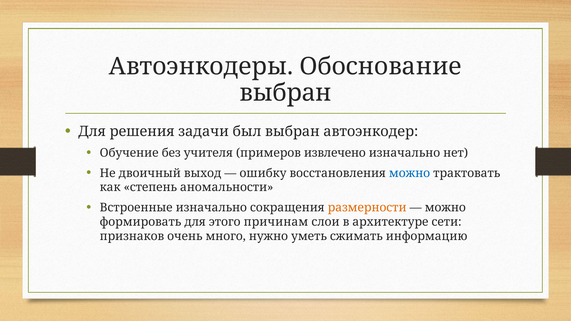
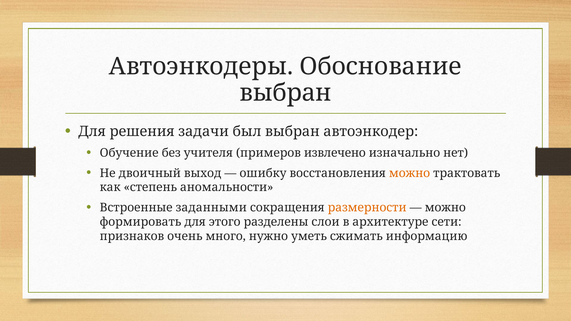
можно colour: blue -> orange (410, 173)
Встроенные изначально: изначально -> заданными (211, 208)
причинам: причинам -> разделены (276, 222)
